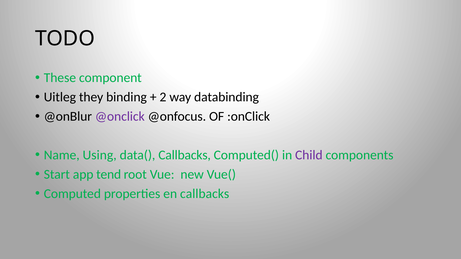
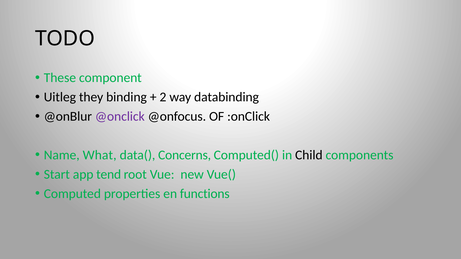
Using: Using -> What (100, 155)
data( Callbacks: Callbacks -> Concerns (185, 155)
Child colour: purple -> black (309, 155)
en callbacks: callbacks -> functions (205, 194)
